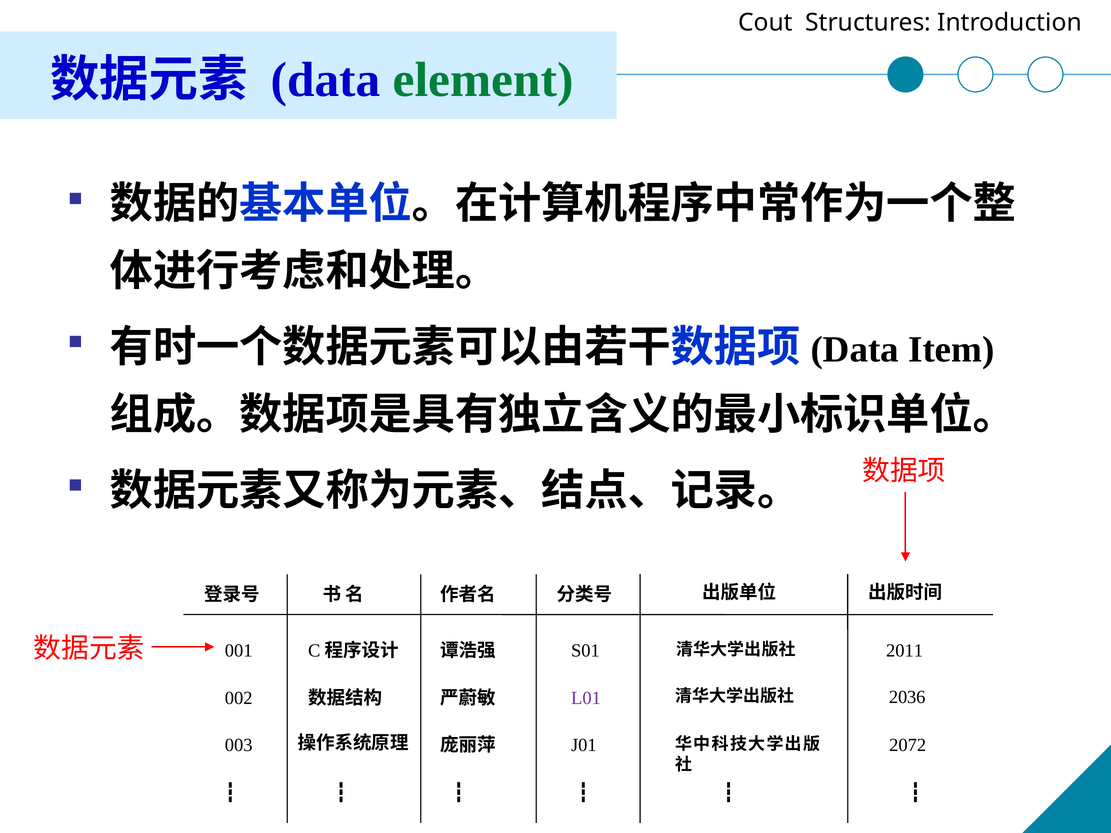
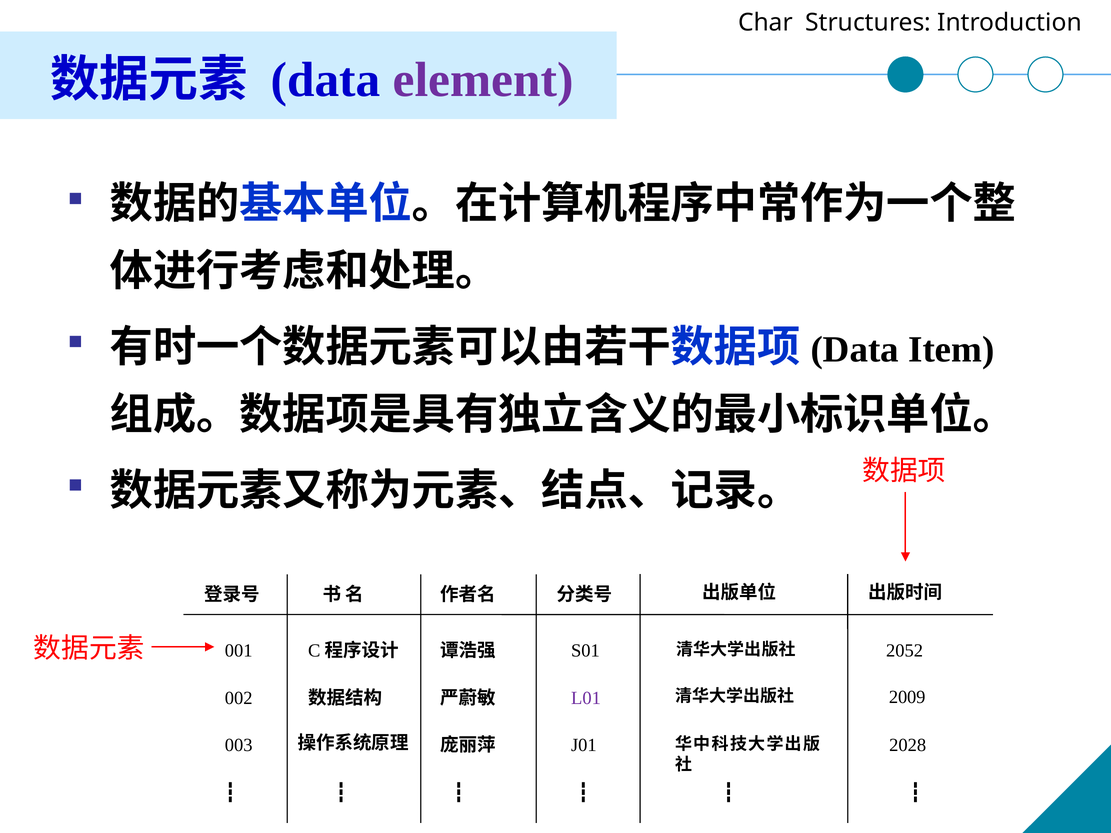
Cout: Cout -> Char (766, 23)
element colour: green -> purple (483, 80)
2011: 2011 -> 2052 (905, 651)
2036: 2036 -> 2009 (907, 697)
2072: 2072 -> 2028 (908, 746)
